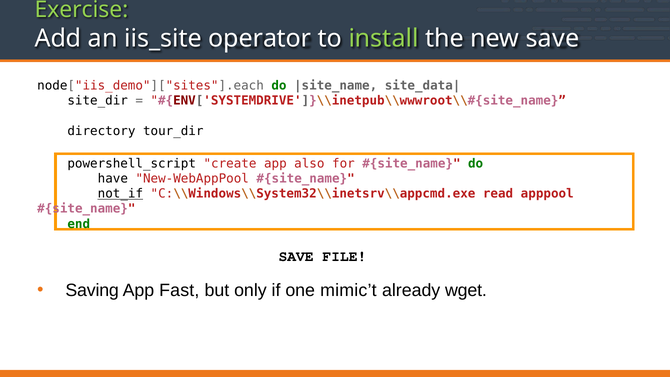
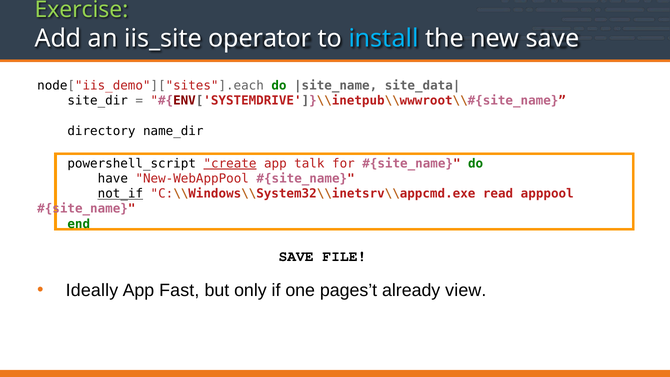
install colour: light green -> light blue (384, 39)
tour_dir: tour_dir -> name_dir (173, 131)
create underline: none -> present (230, 164)
also: also -> talk (309, 164)
Saving: Saving -> Ideally (92, 290)
mimic’t: mimic’t -> pages’t (349, 290)
wget: wget -> view (466, 290)
